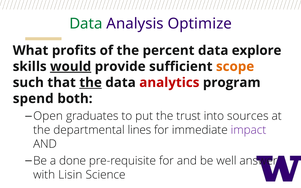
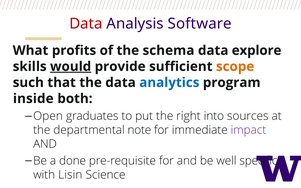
Data colour: green -> red (86, 24)
Optimize: Optimize -> Software (200, 24)
percent: percent -> schema (168, 50)
the underline: present -> none (91, 83)
analytics colour: red -> blue (169, 83)
spend: spend -> inside (33, 99)
trust: trust -> right (188, 116)
lines: lines -> note (139, 130)
answer: answer -> specific (258, 161)
